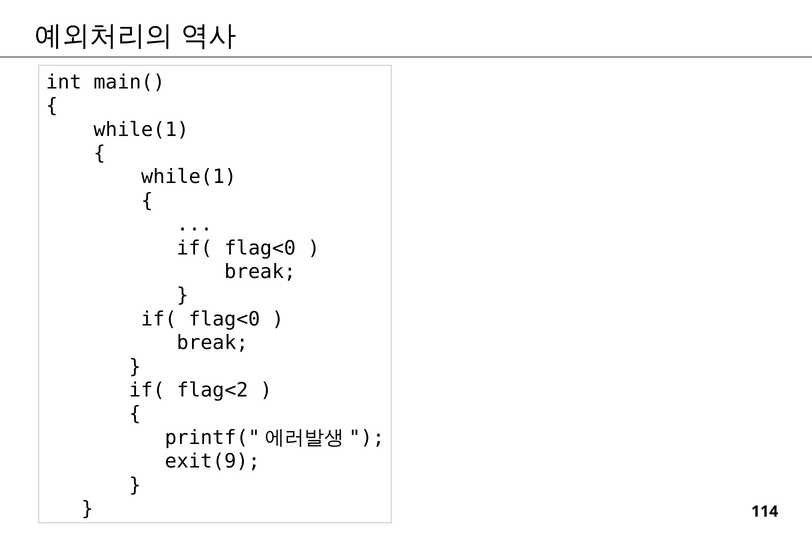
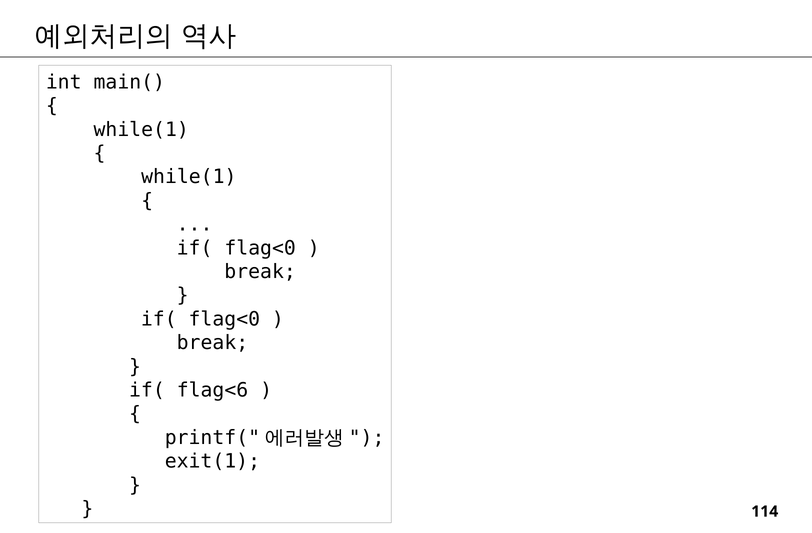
flag<2: flag<2 -> flag<6 (212, 390)
exit(9: exit(9 -> exit(1 (212, 462)
